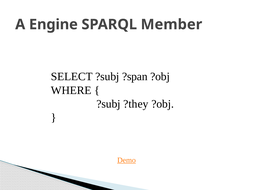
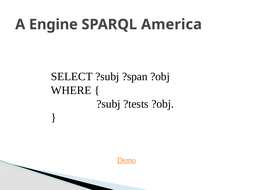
Member: Member -> America (171, 24)
?they: ?they -> ?tests (136, 104)
